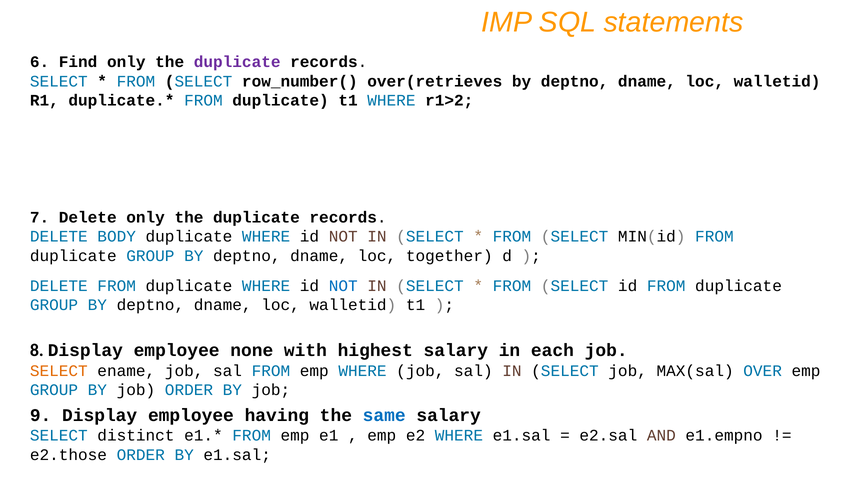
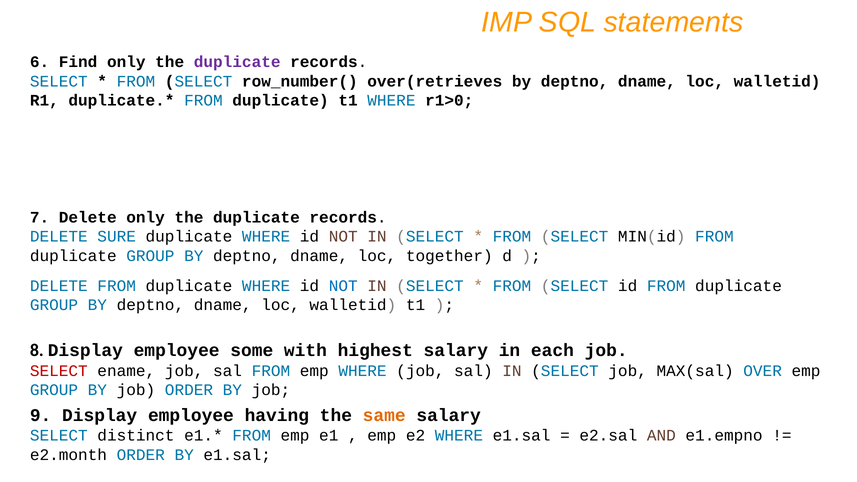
r1>2: r1>2 -> r1>0 (449, 101)
BODY: BODY -> SURE (117, 237)
none: none -> some (252, 351)
SELECT colour: orange -> red (59, 371)
same colour: blue -> orange (384, 416)
e2.those: e2.those -> e2.month (68, 455)
